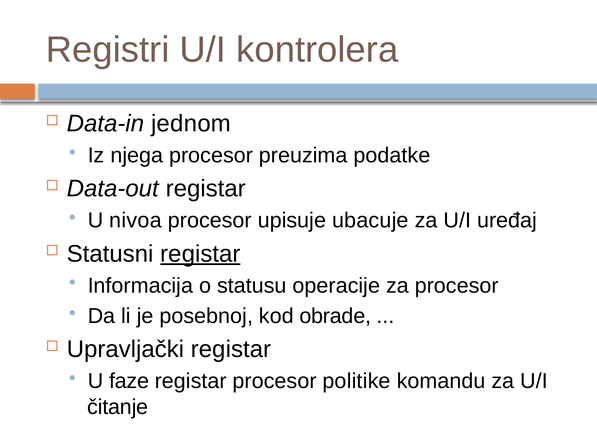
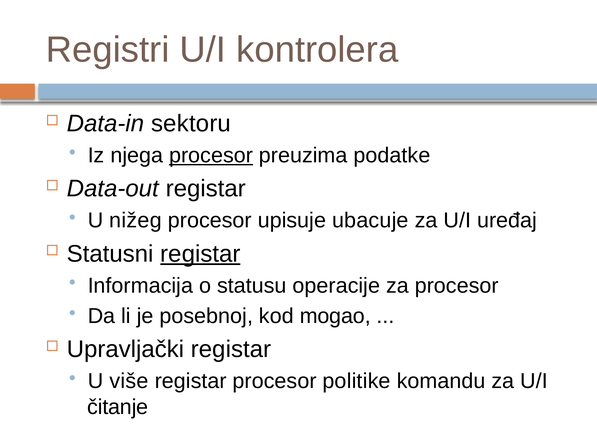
jednom: jednom -> sektoru (191, 124)
procesor underline: none -> present (211, 155)
nivoa: nivoa -> nižeg (135, 220)
obrade: obrade -> mogao (335, 316)
faze: faze -> više (129, 381)
